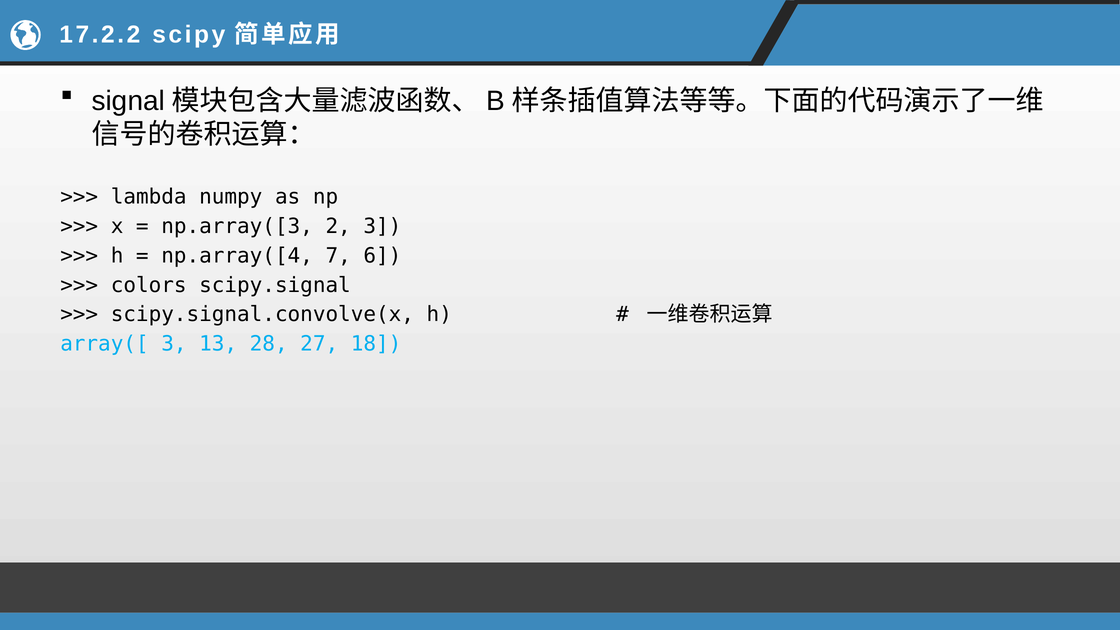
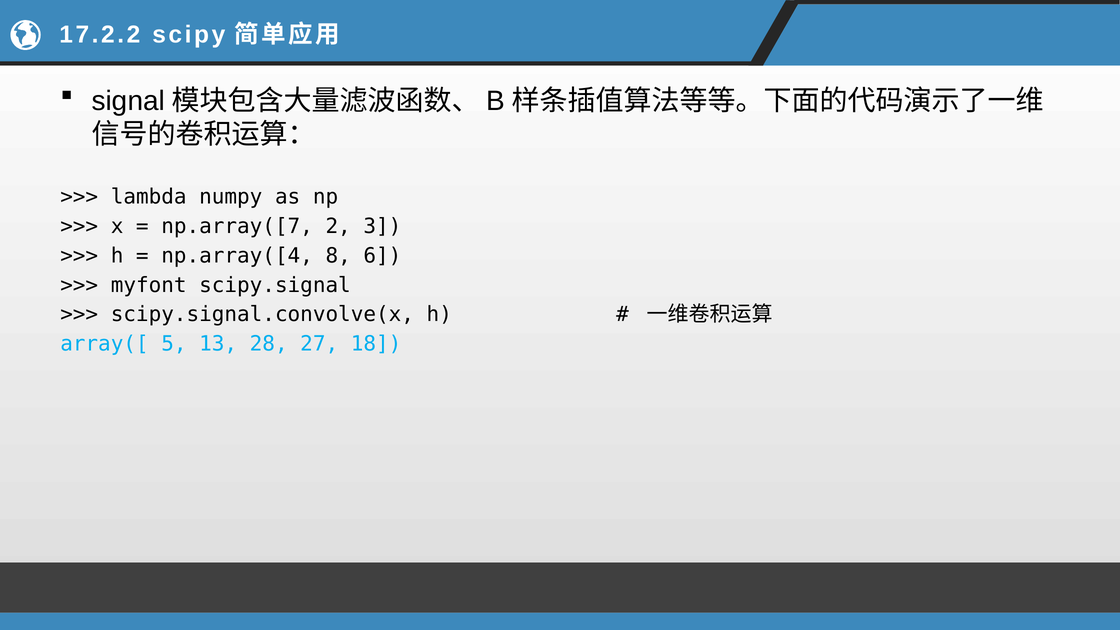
np.array([3: np.array([3 -> np.array([7 (237, 226)
7: 7 -> 8 (338, 256)
colors: colors -> myfont (149, 285)
array([ 3: 3 -> 5 (174, 344)
